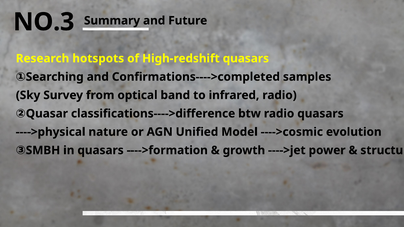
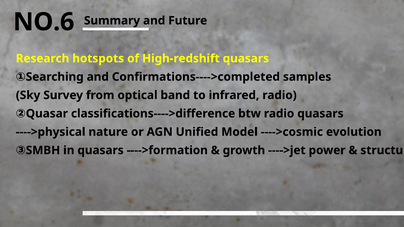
NO.3: NO.3 -> NO.6 (44, 22)
